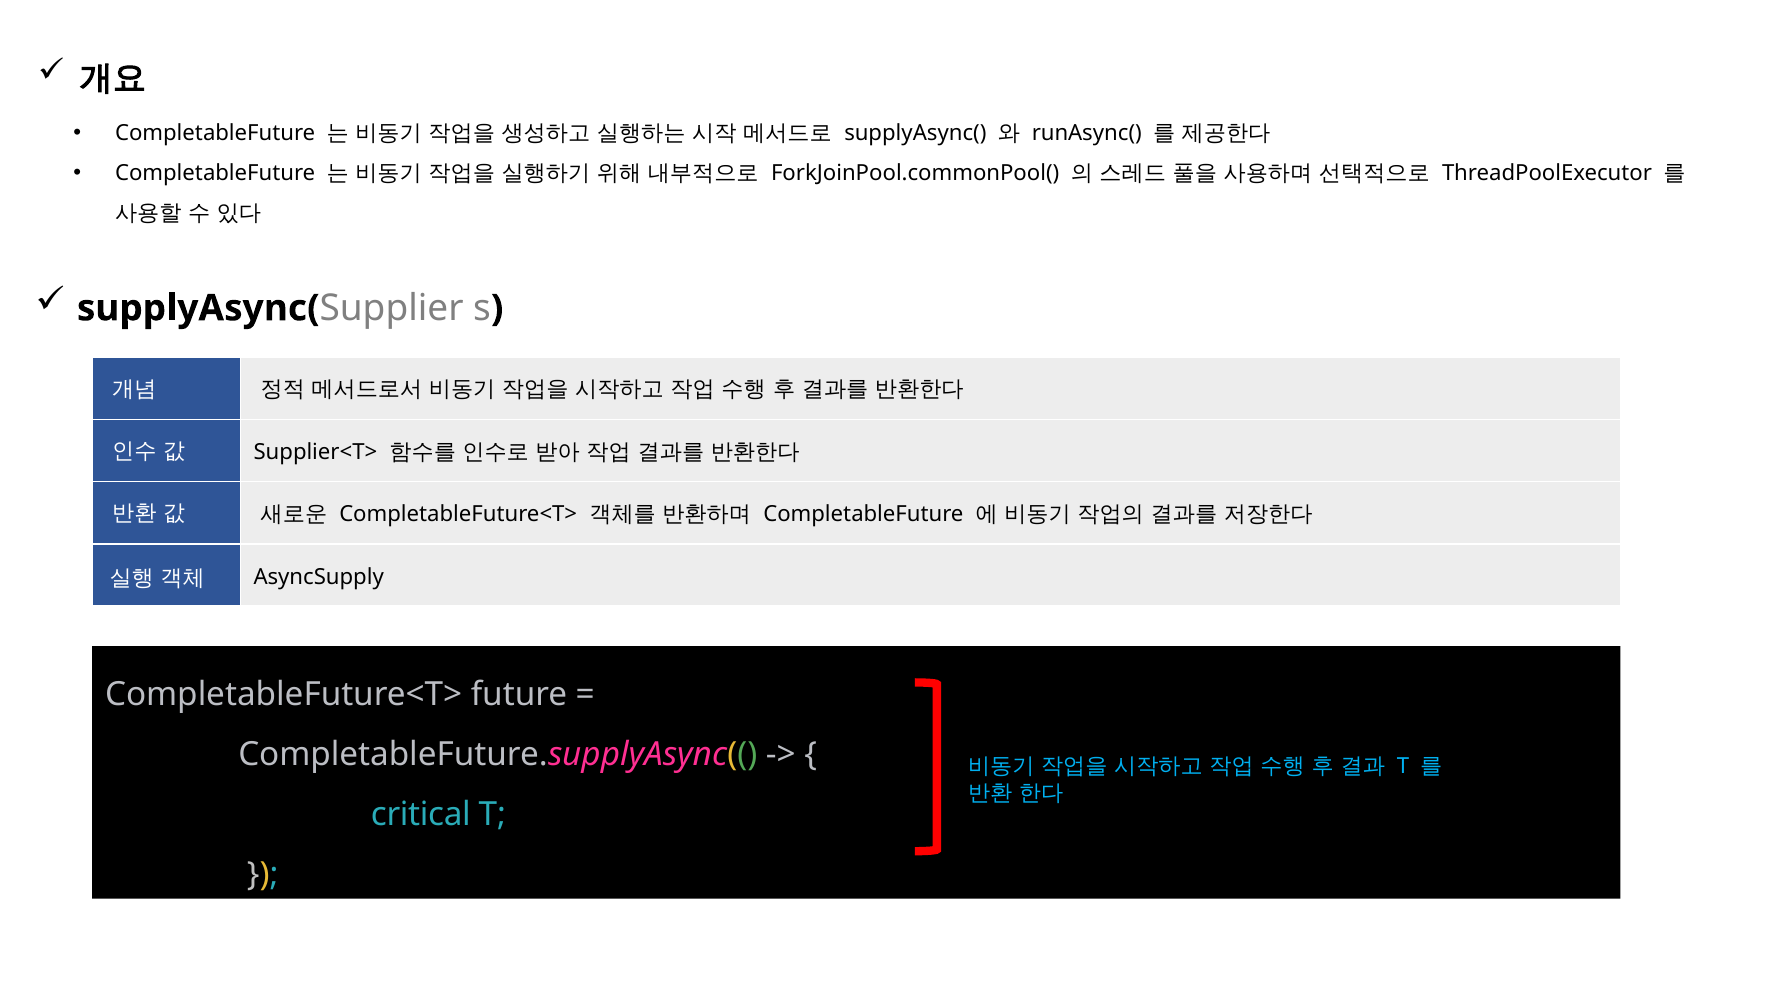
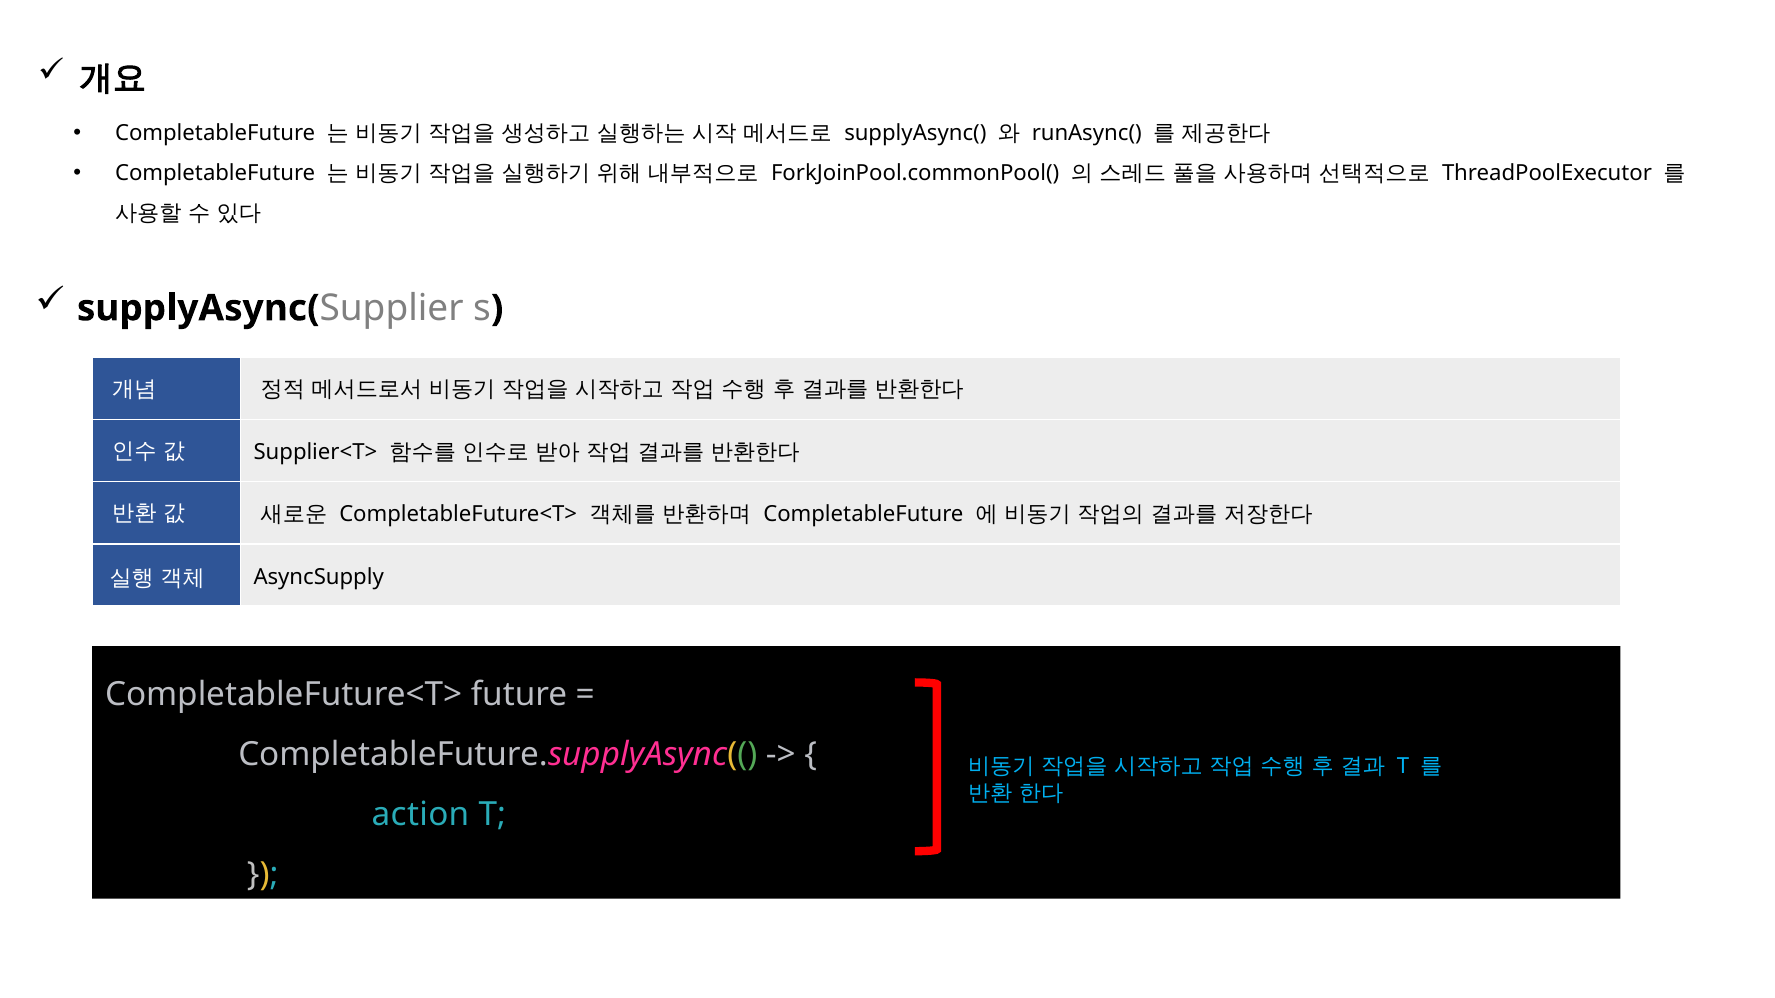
critical: critical -> action (421, 815)
